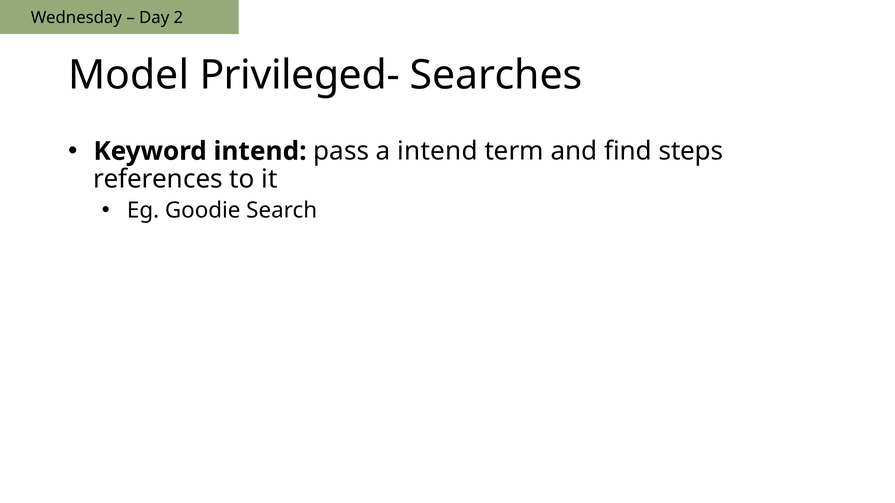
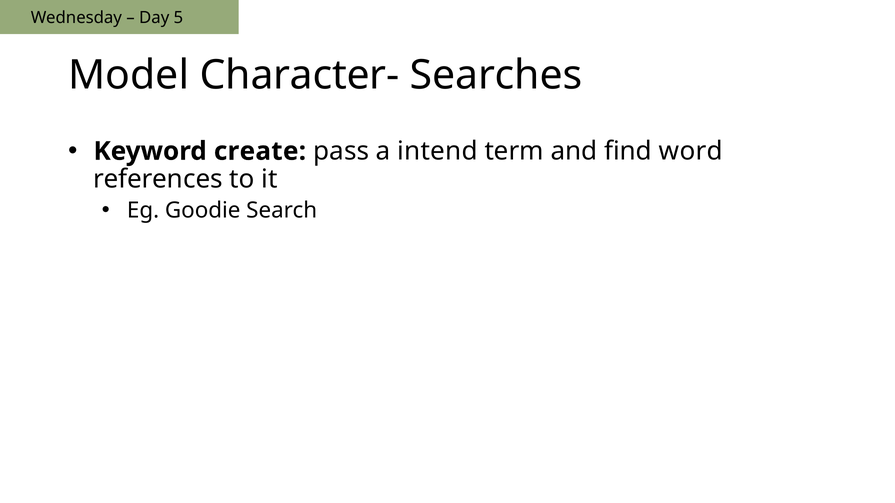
2: 2 -> 5 (178, 18)
Privileged-: Privileged- -> Character- (300, 75)
Keyword intend: intend -> create (260, 151)
steps: steps -> word (691, 151)
